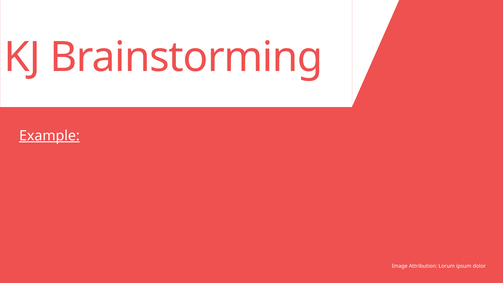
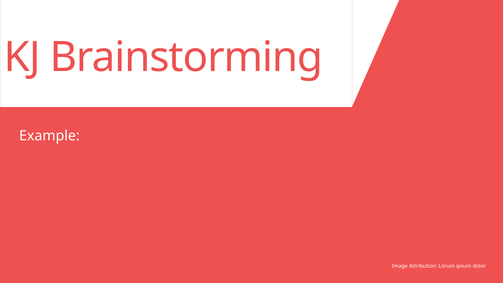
Example underline: present -> none (49, 136)
